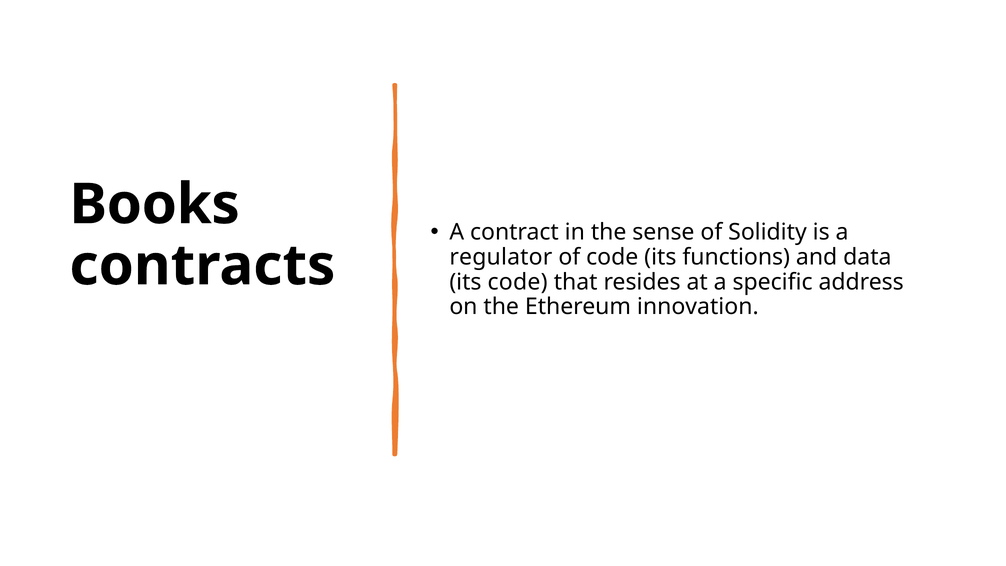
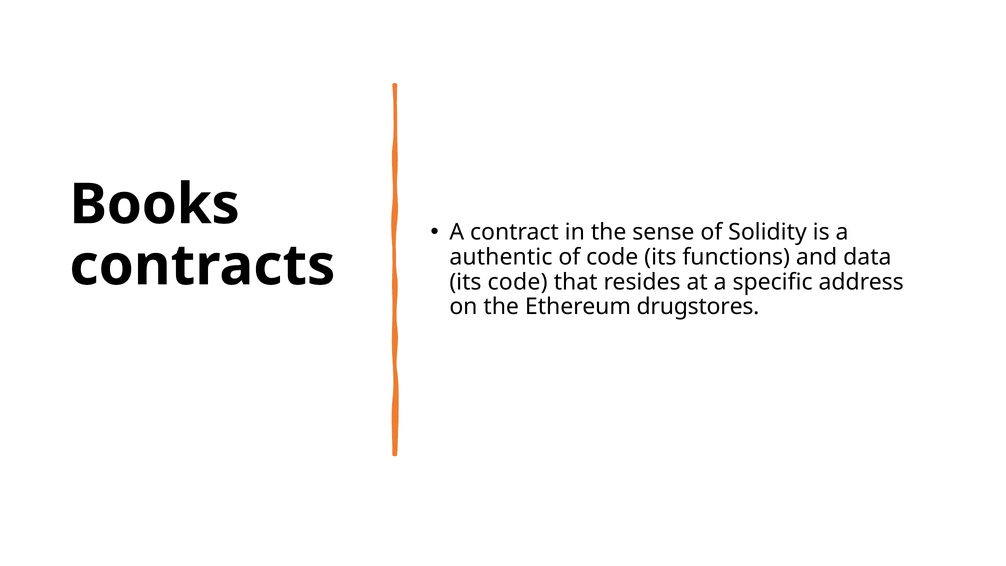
regulator: regulator -> authentic (501, 257)
innovation: innovation -> drugstores (698, 307)
